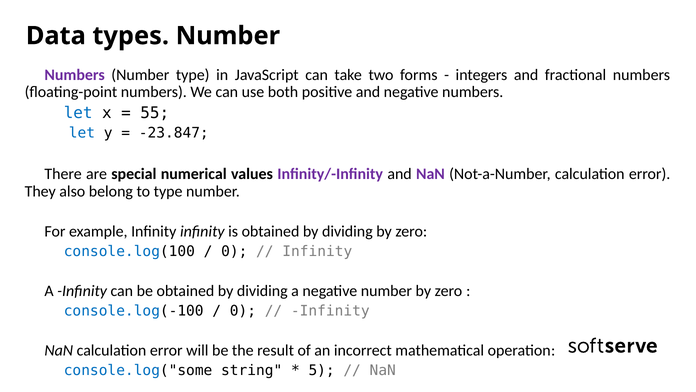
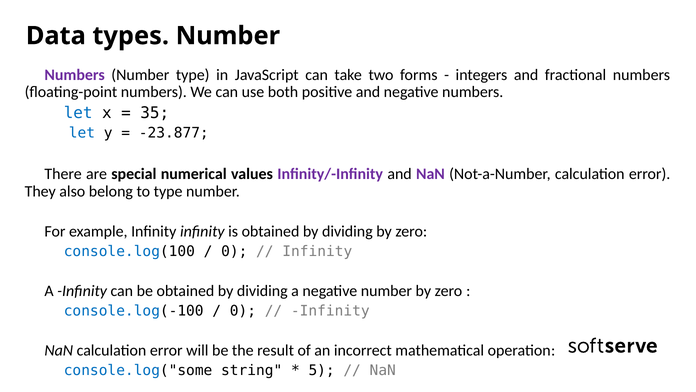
55: 55 -> 35 (155, 113)
-23.847: -23.847 -> -23.877 (174, 133)
